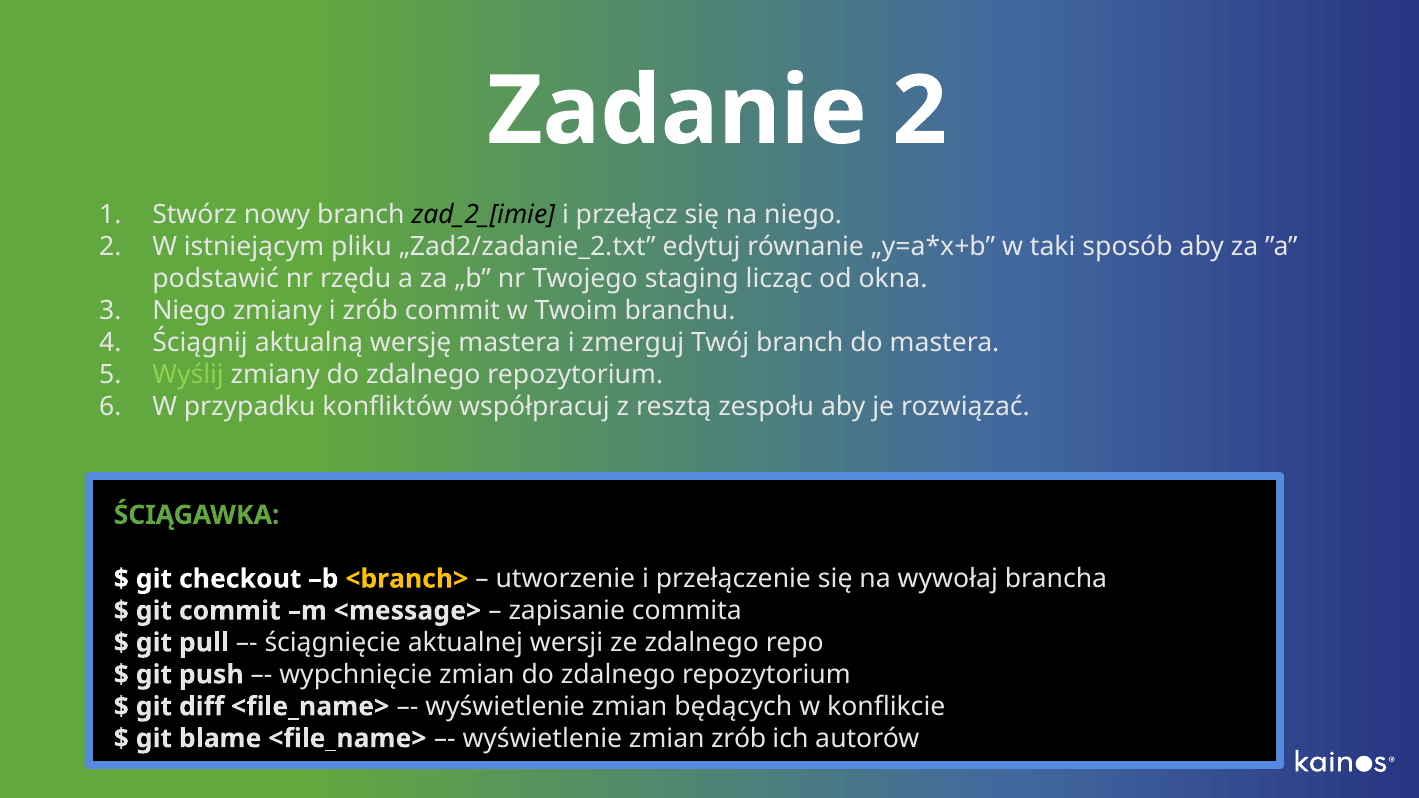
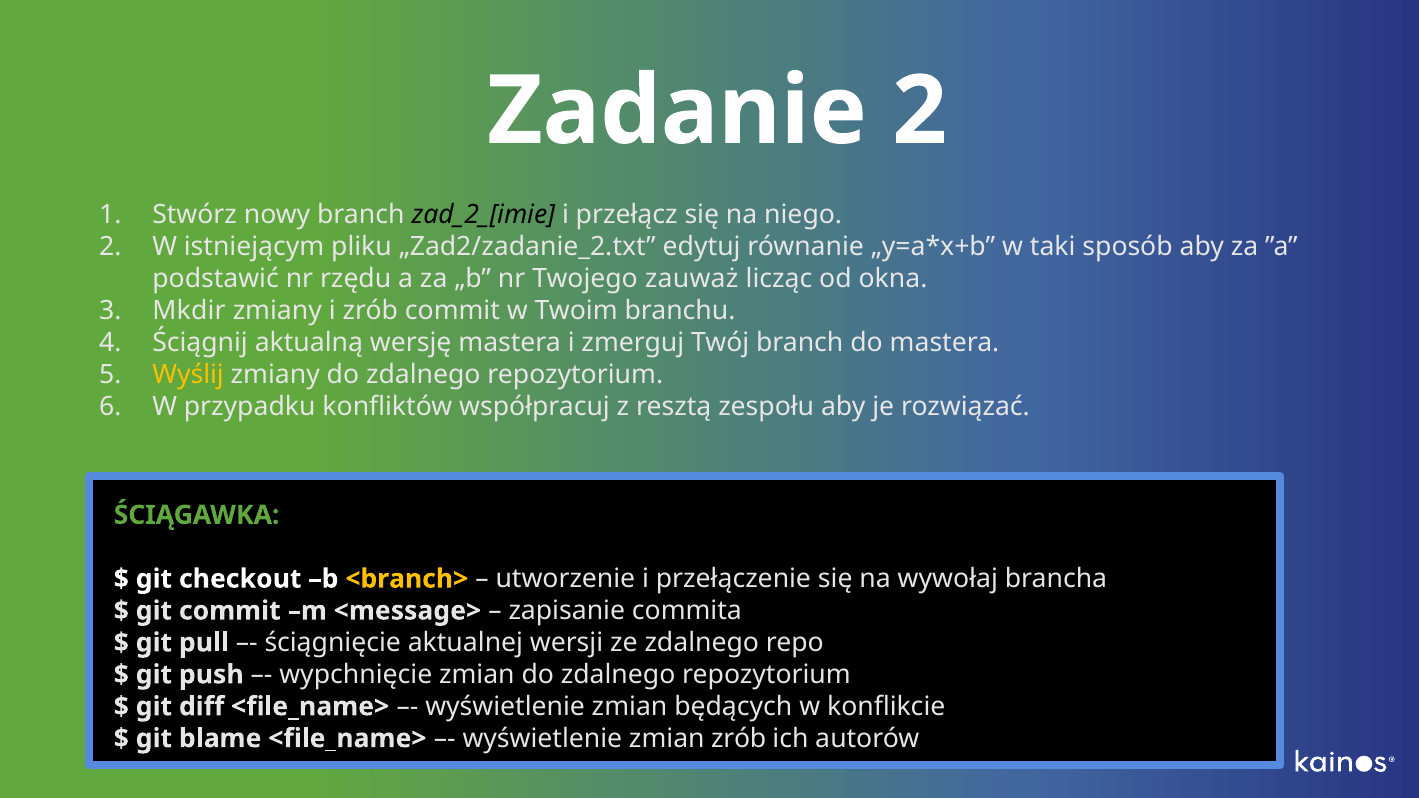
staging: staging -> zauważ (692, 279)
Niego: Niego -> Mkdir (189, 311)
Wyślij colour: light green -> yellow (188, 375)
